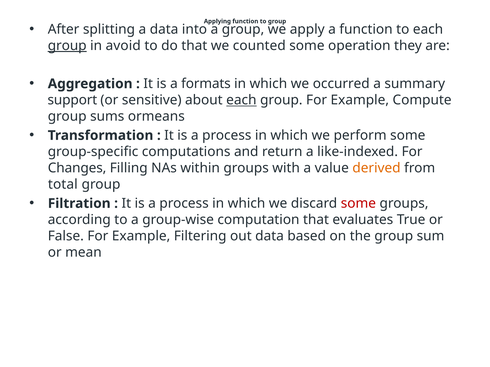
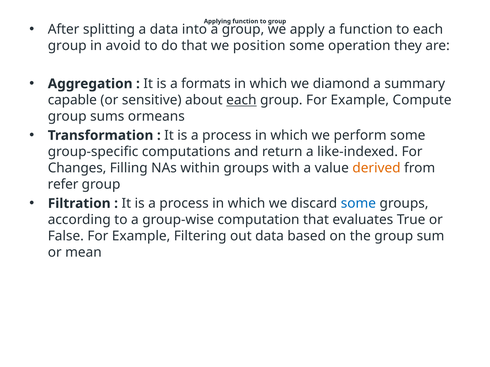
group underline: present -> none (67, 46)
counted: counted -> position (259, 46)
occurred: occurred -> diamond (341, 84)
support: support -> capable (72, 100)
total: total -> refer (63, 185)
some colour: red -> blue (358, 204)
